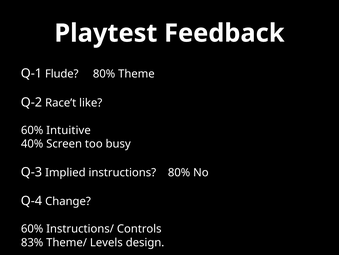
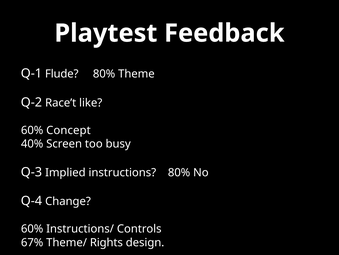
Intuitive: Intuitive -> Concept (68, 130)
83%: 83% -> 67% (32, 242)
Levels: Levels -> Rights (106, 242)
